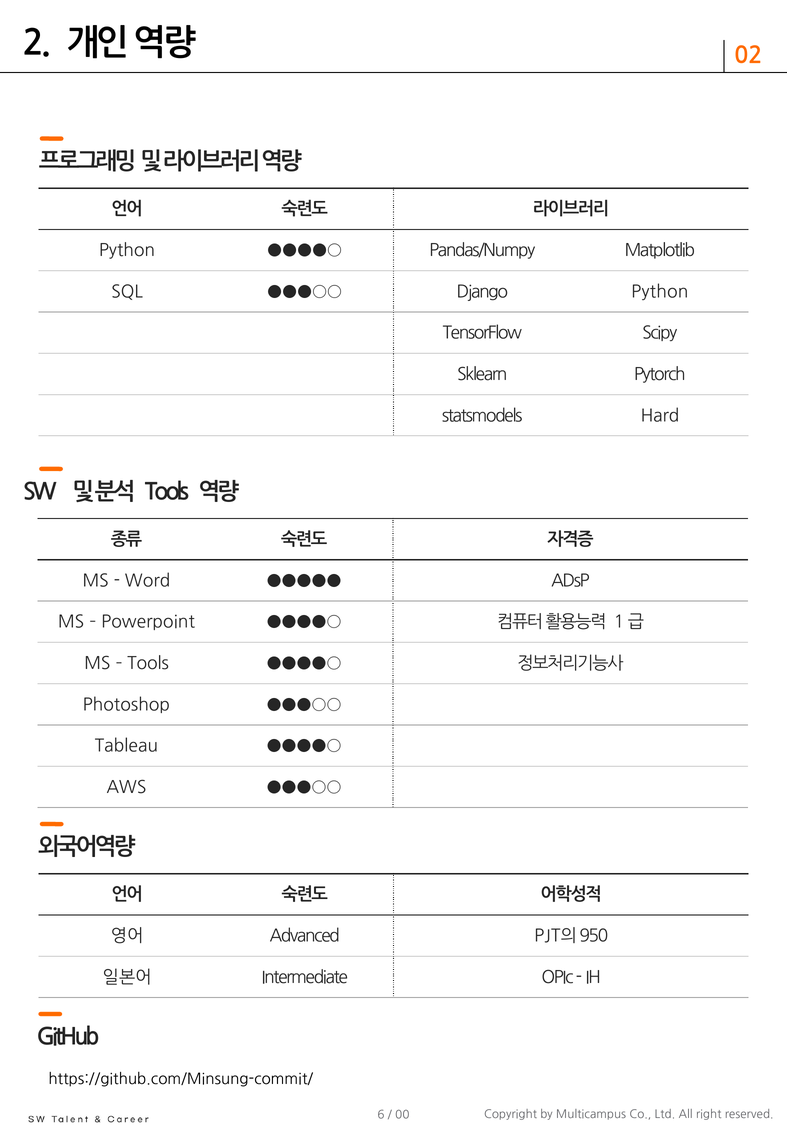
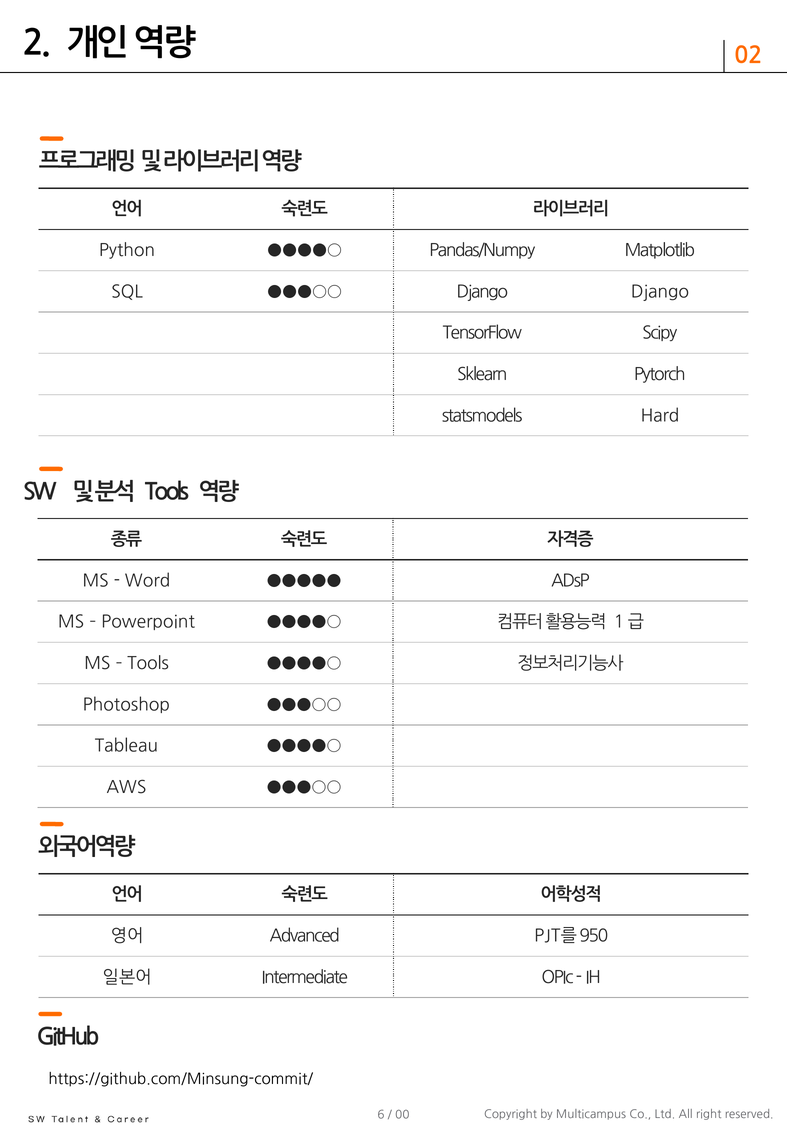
Django Python: Python -> Django (660, 292)
PJT의: PJT의 -> PJT를 (556, 937)
